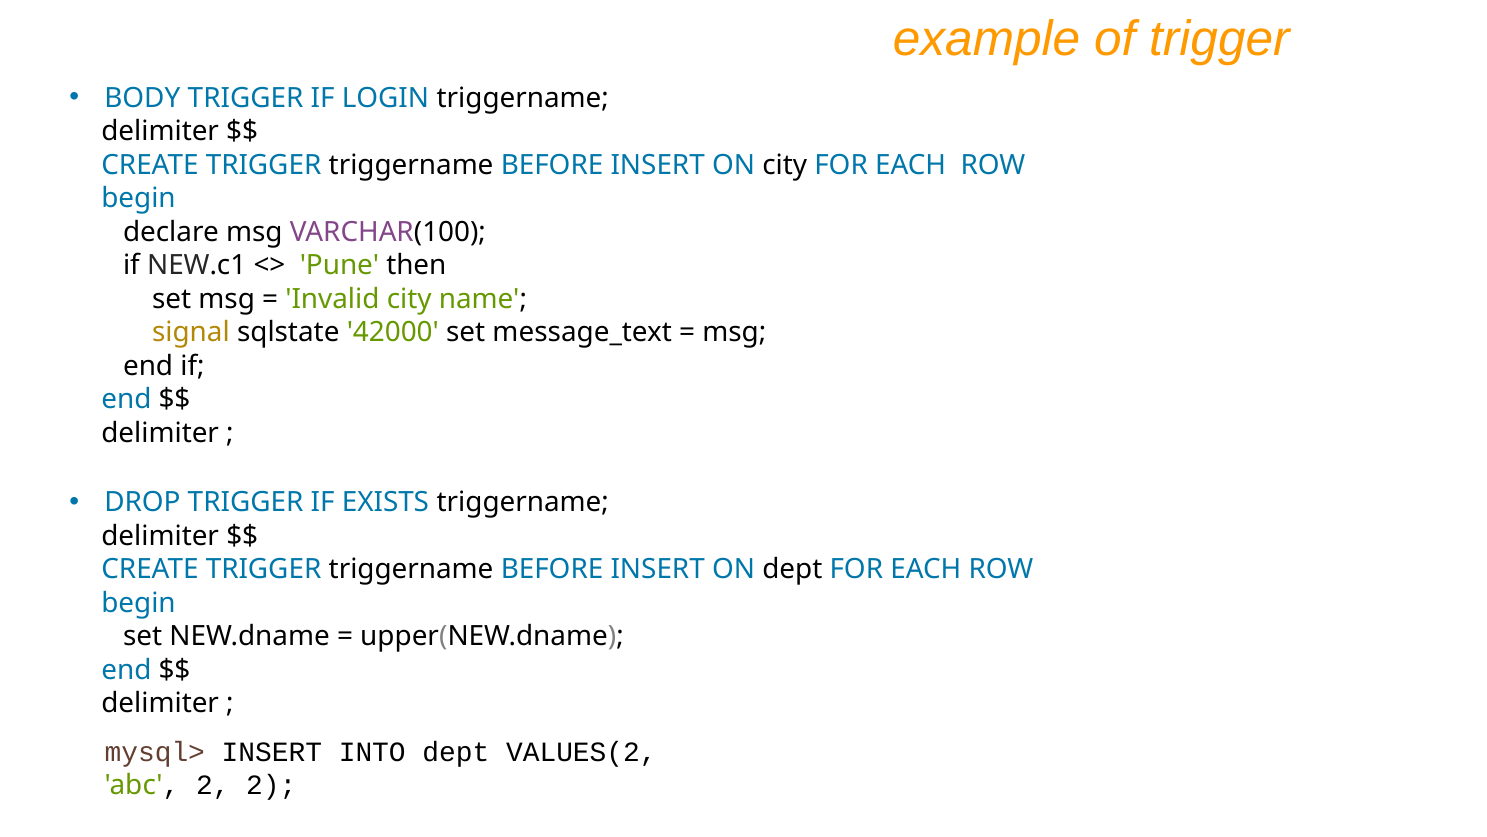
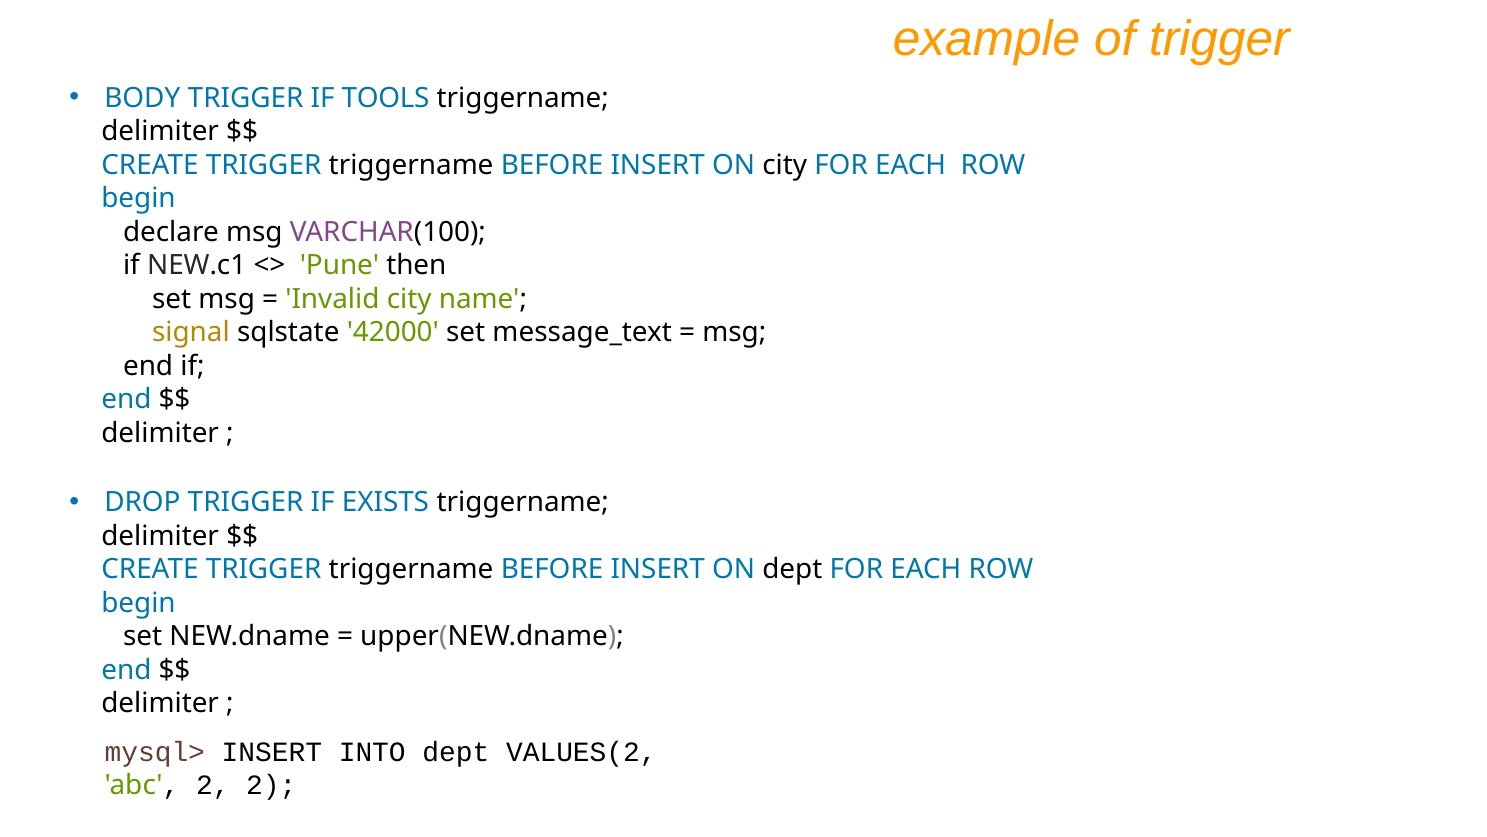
LOGIN: LOGIN -> TOOLS (386, 98)
